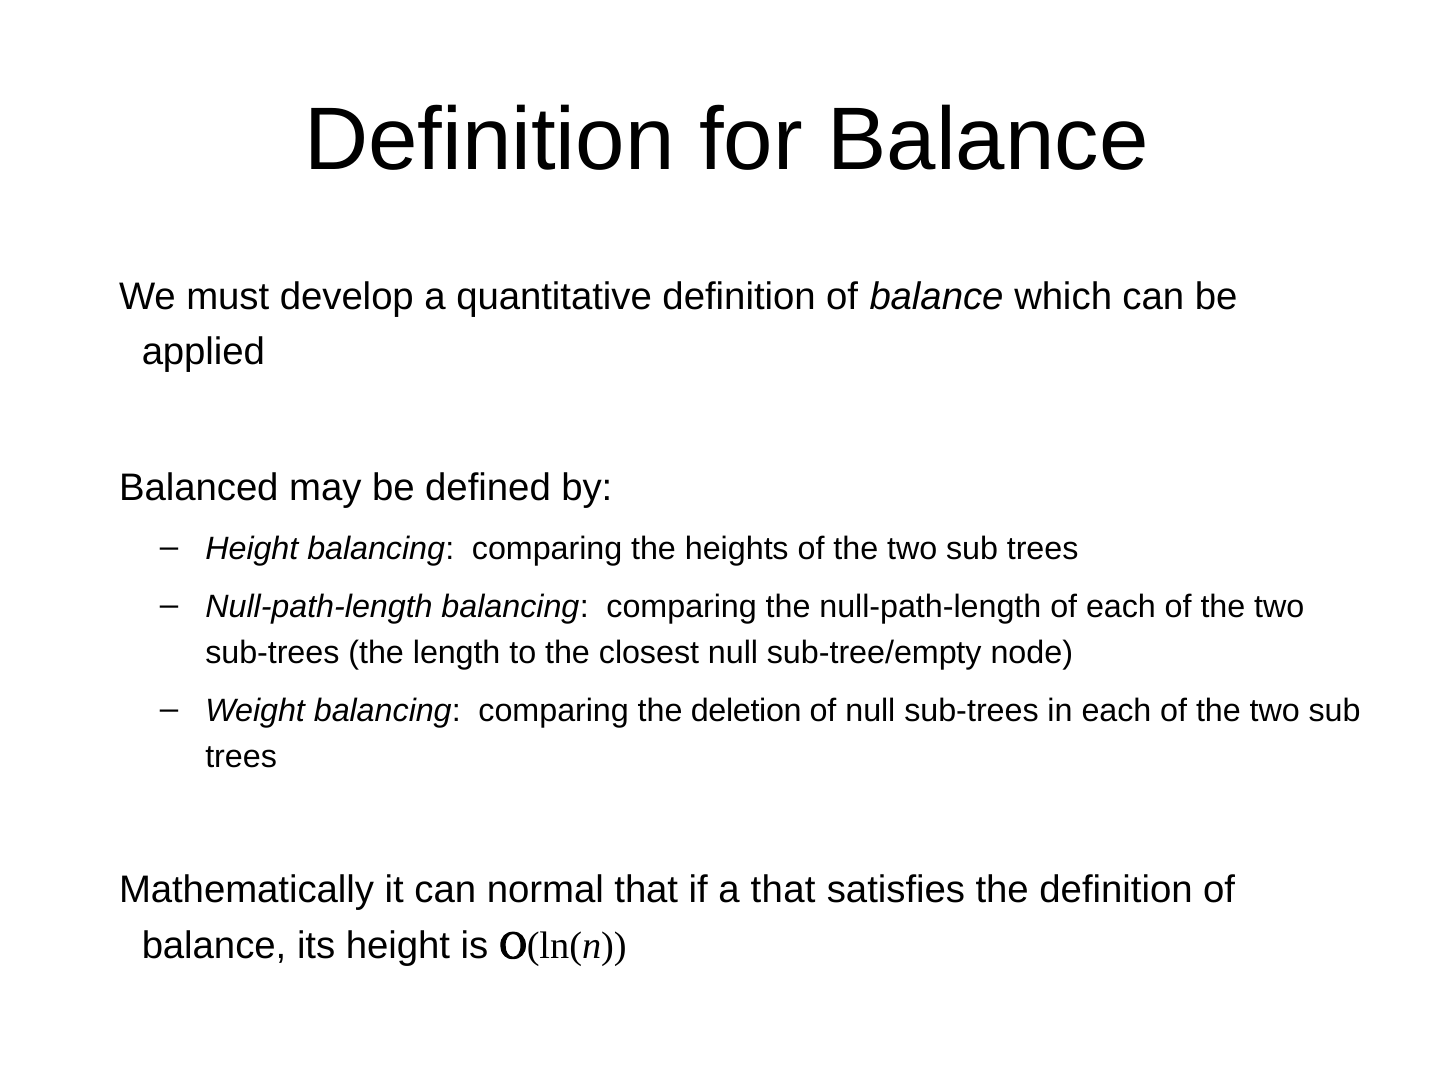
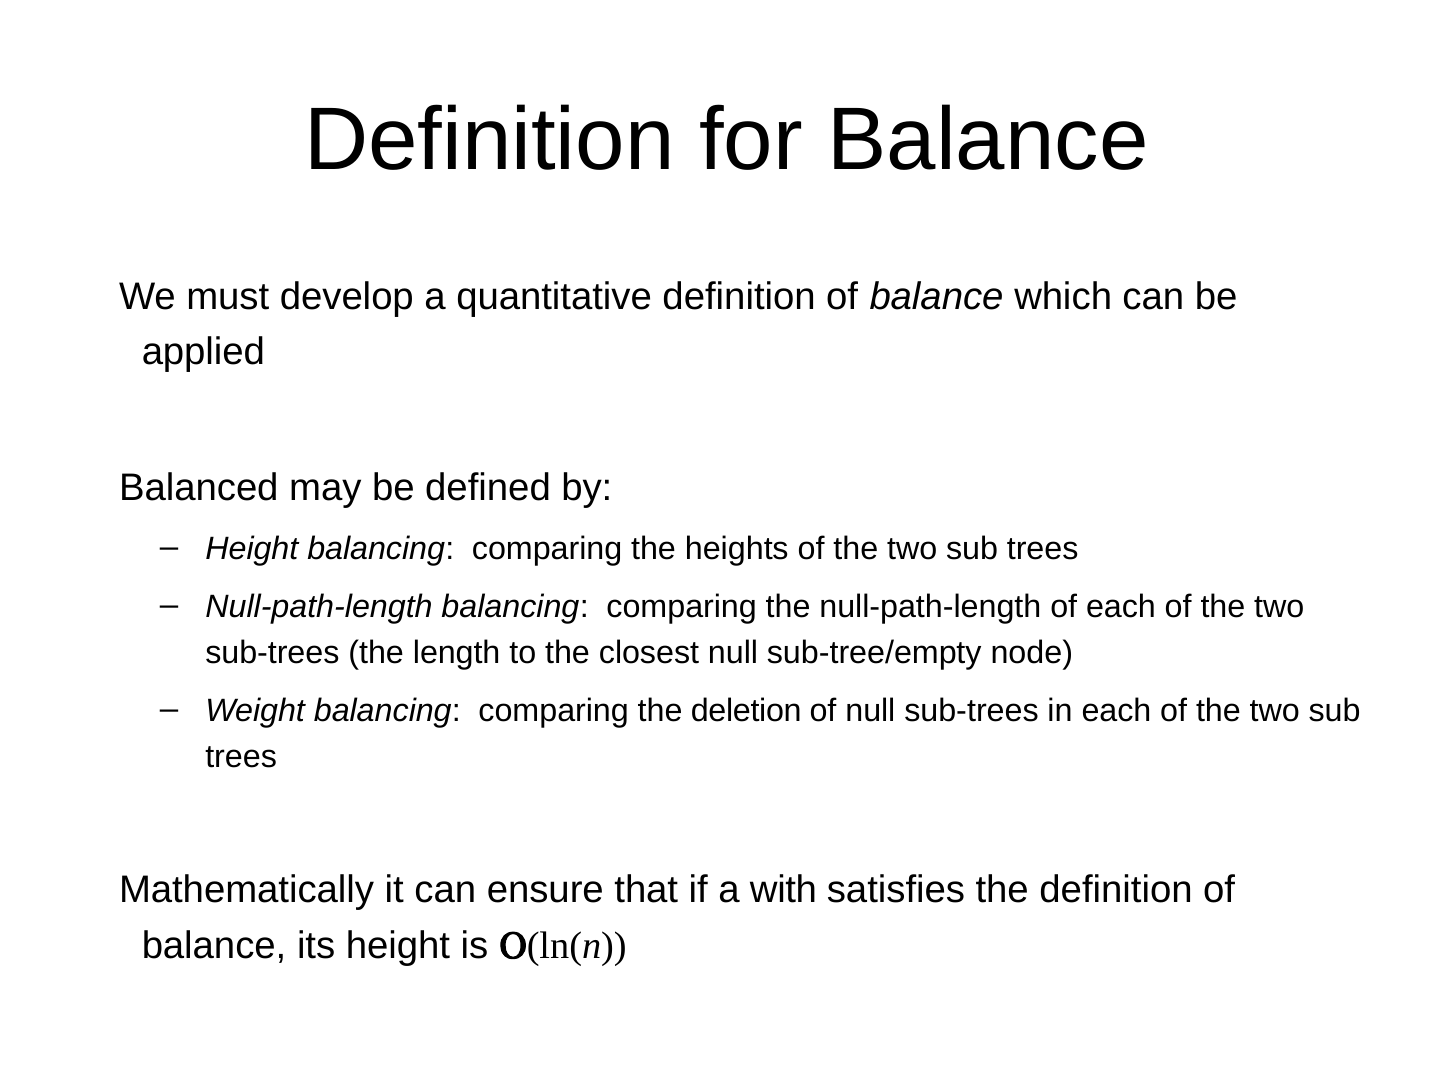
normal: normal -> ensure (545, 891)
a that: that -> with (783, 891)
